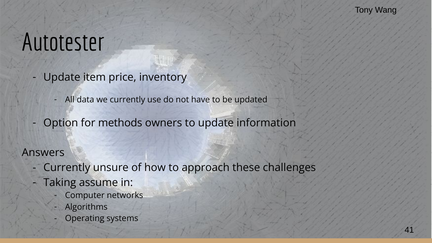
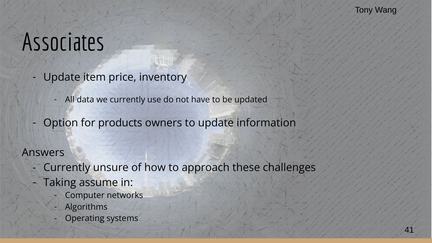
Autotester: Autotester -> Associates (63, 42)
methods: methods -> products (120, 123)
